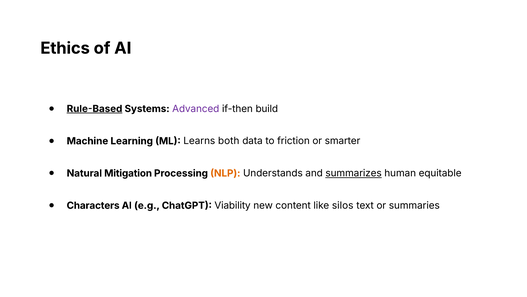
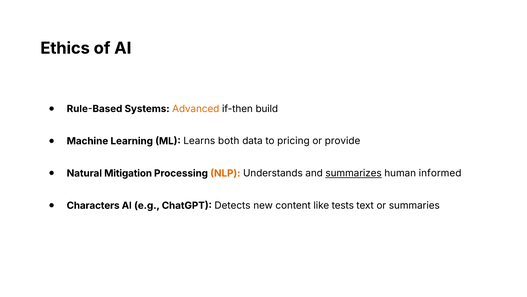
Rule-Based underline: present -> none (95, 109)
Advanced colour: purple -> orange (196, 109)
friction: friction -> pricing (293, 141)
smarter: smarter -> provide (343, 141)
equitable: equitable -> informed (440, 173)
Viability: Viability -> Detects (233, 205)
silos: silos -> tests (343, 205)
